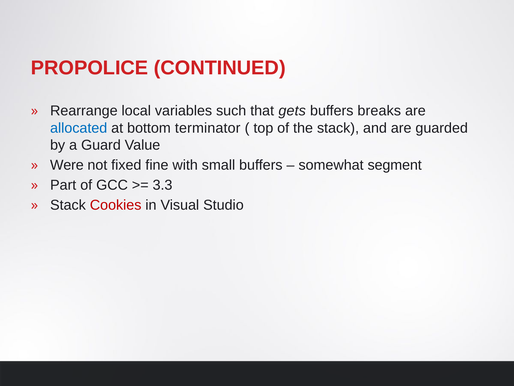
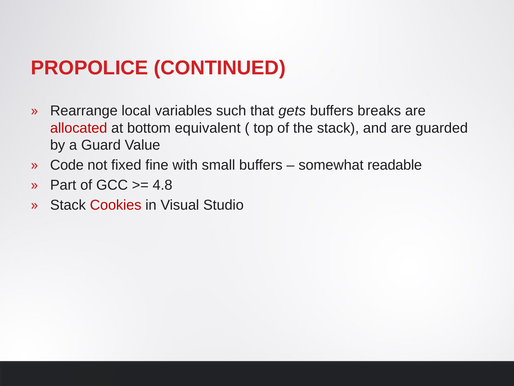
allocated colour: blue -> red (79, 128)
terminator: terminator -> equivalent (208, 128)
Were: Were -> Code (67, 165)
segment: segment -> readable (395, 165)
3.3: 3.3 -> 4.8 (163, 185)
